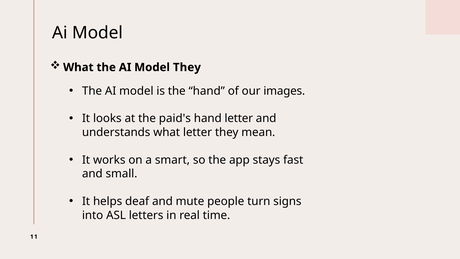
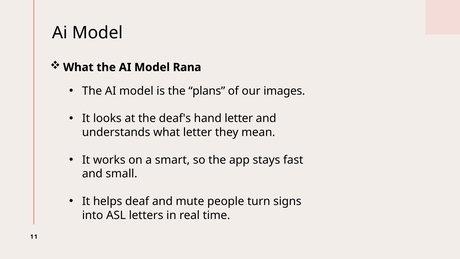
Model They: They -> Rana (187, 67)
the hand: hand -> plans (207, 91)
paid's: paid's -> deaf's (175, 118)
